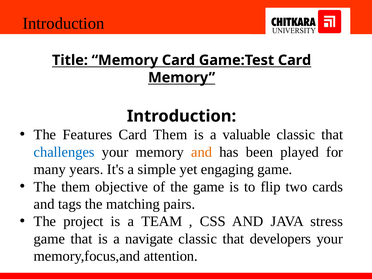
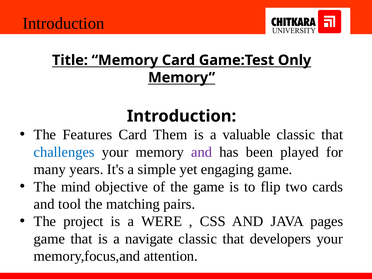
Game:Test Card: Card -> Only (295, 60)
and colour: orange -> purple (202, 152)
The them: them -> mind (76, 187)
tags: tags -> tool (70, 204)
TEAM: TEAM -> WERE (162, 221)
stress: stress -> pages (327, 221)
